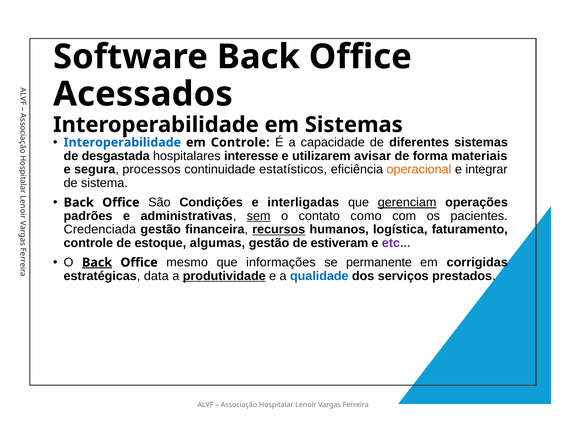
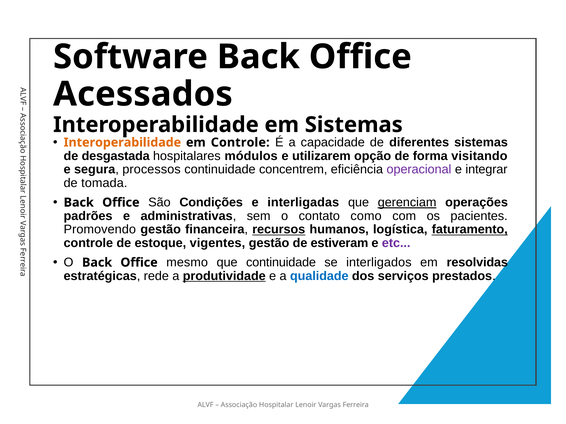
Interoperabilidade colour: blue -> orange (122, 143)
interesse: interesse -> módulos (251, 156)
avisar: avisar -> opção (373, 156)
materiais: materiais -> visitando (479, 156)
estatísticos: estatísticos -> concentrem (293, 170)
operacional colour: orange -> purple (419, 170)
sistema: sistema -> tomada (104, 183)
sem underline: present -> none (259, 216)
Credenciada: Credenciada -> Promovendo (100, 230)
faturamento underline: none -> present (470, 230)
algumas: algumas -> vigentes (217, 243)
Back underline: present -> none (97, 263)
que informações: informações -> continuidade (281, 263)
permanente: permanente -> interligados (379, 263)
corrigidas: corrigidas -> resolvidas (477, 263)
data: data -> rede (156, 276)
